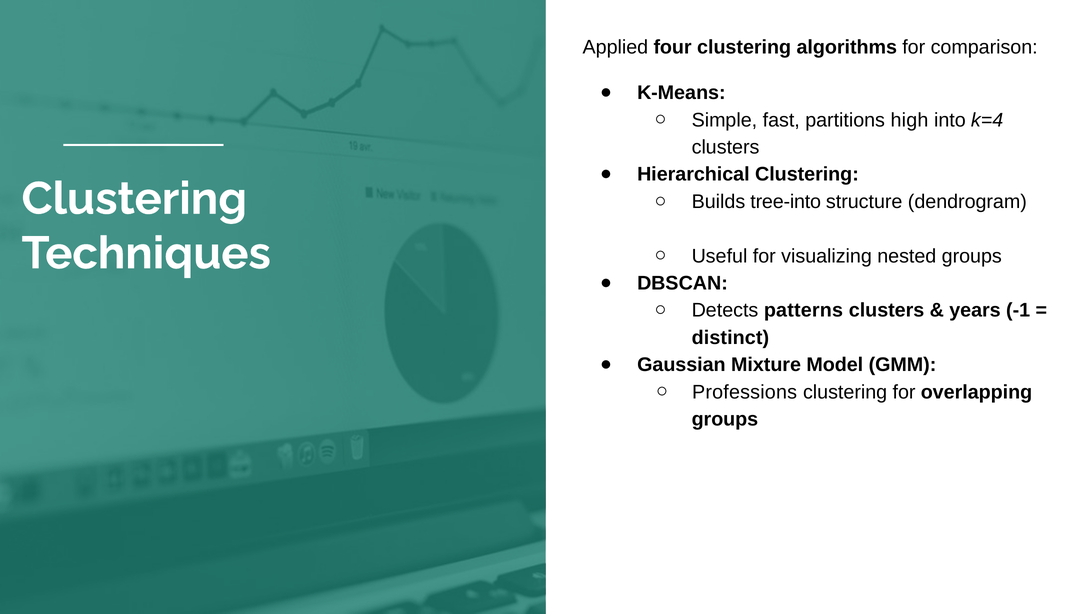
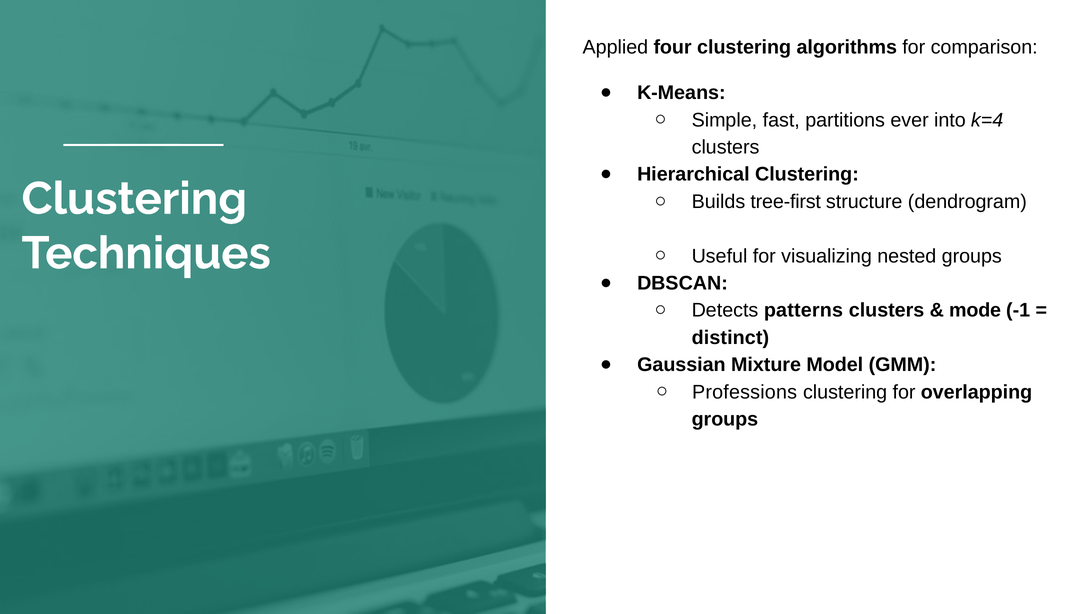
high: high -> ever (910, 120)
tree-into: tree-into -> tree-first (786, 202)
years: years -> mode (975, 310)
